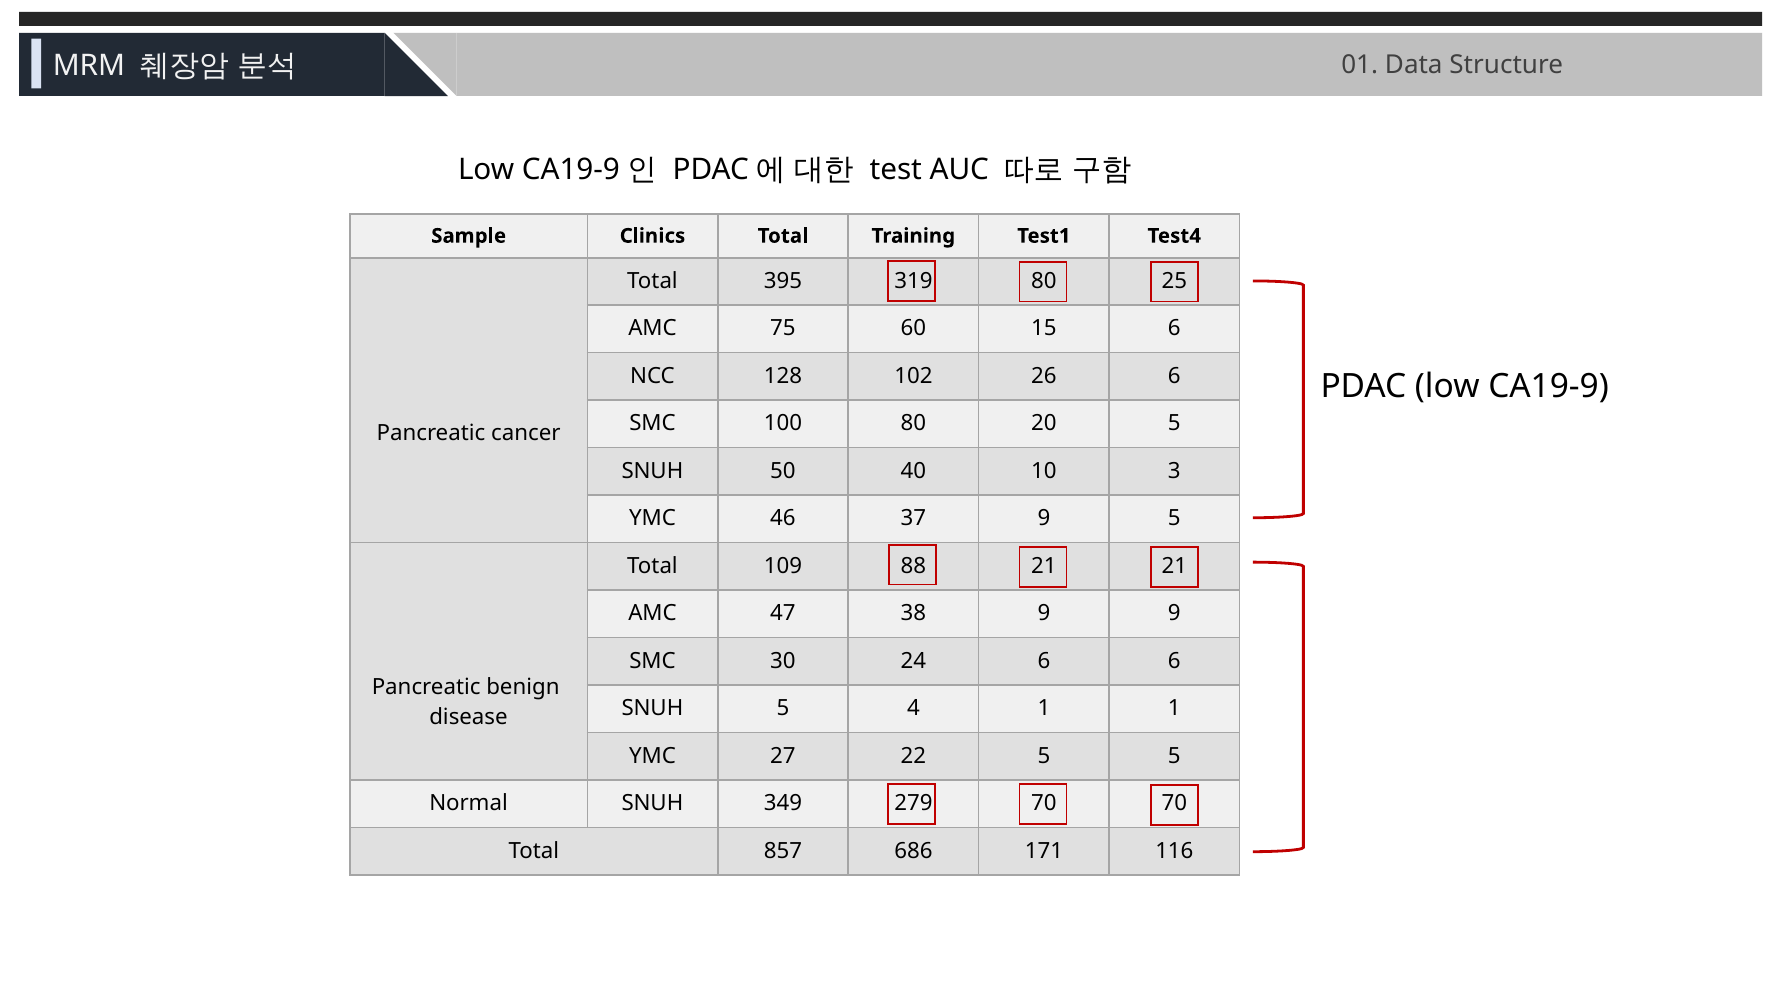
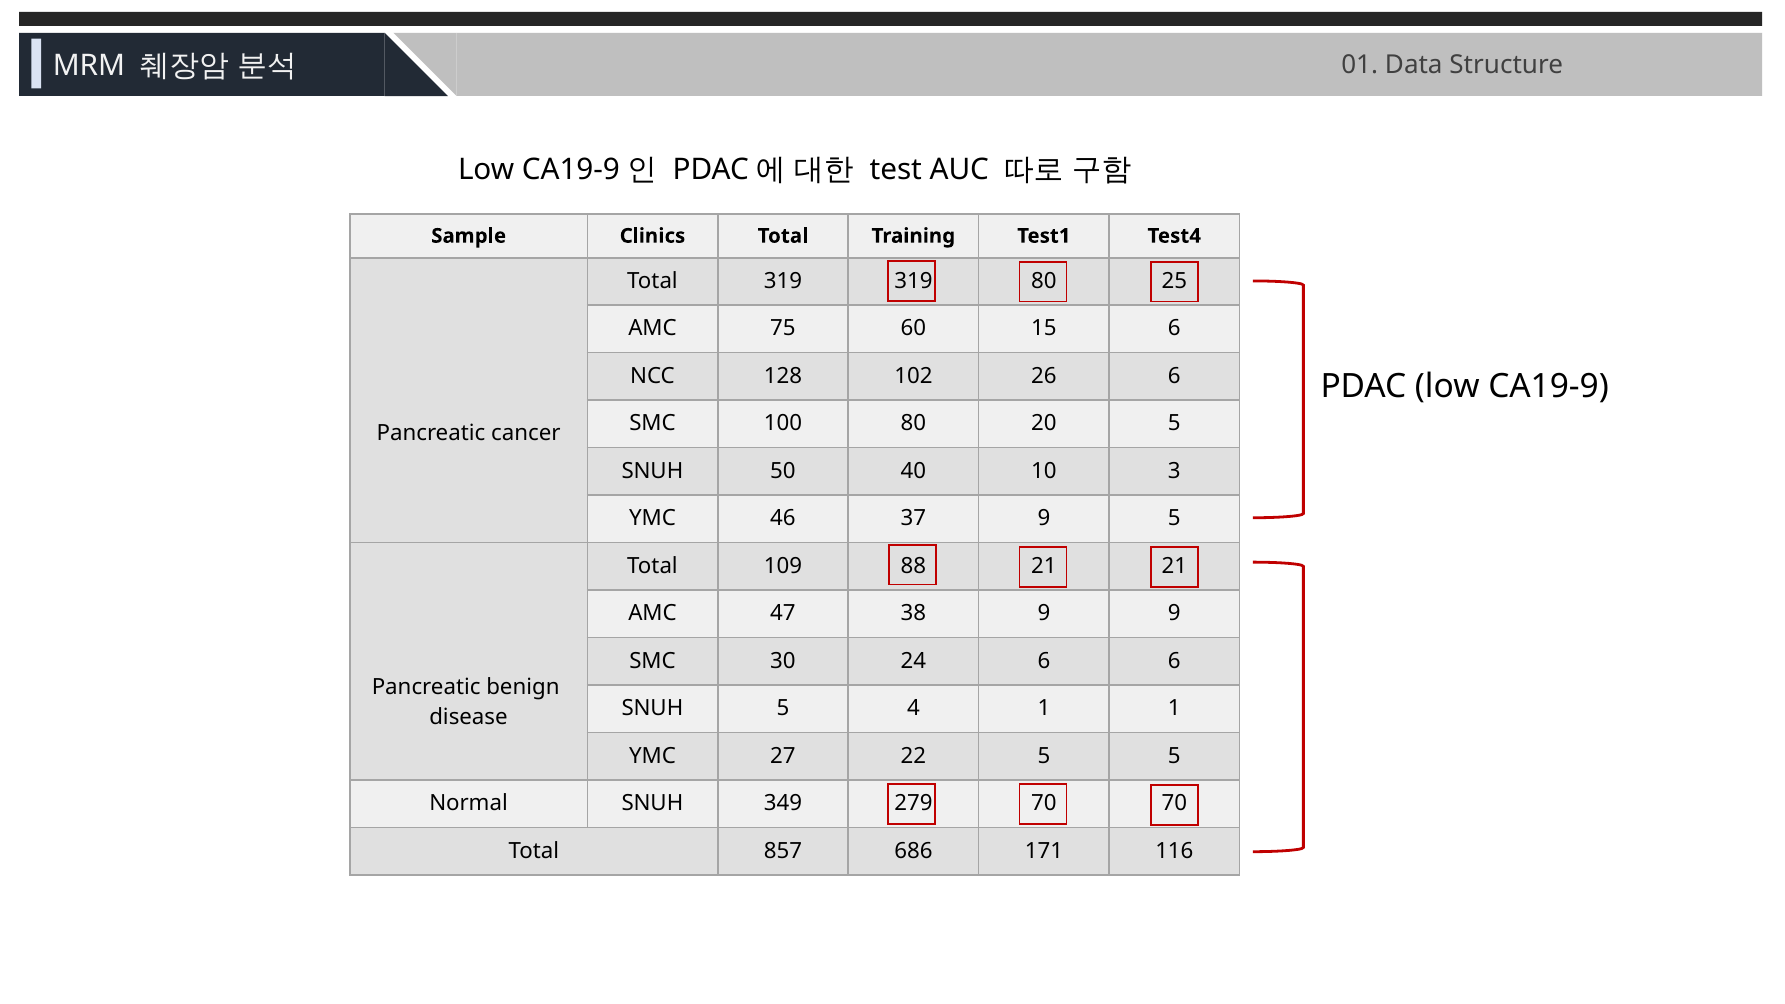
Total 395: 395 -> 319 (783, 281)
